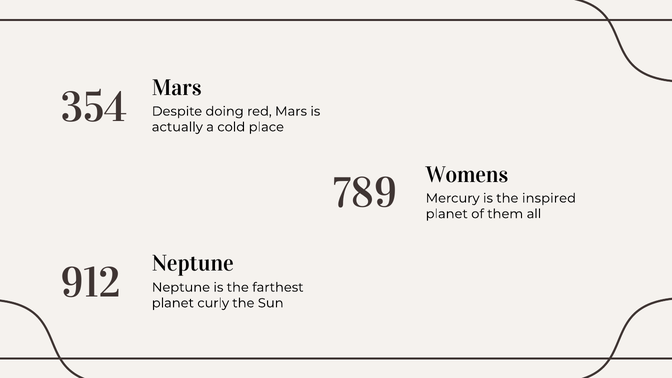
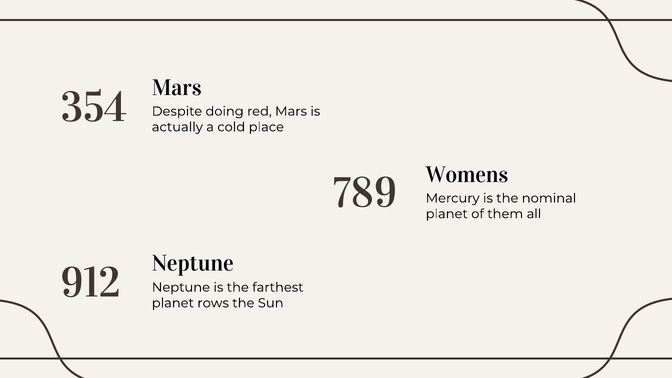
inspired: inspired -> nominal (549, 198)
curly: curly -> rows (213, 303)
